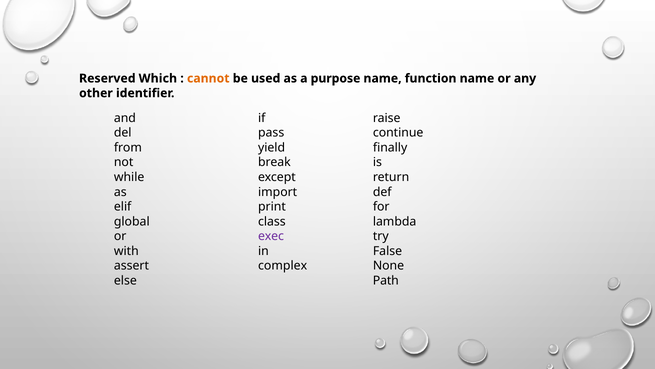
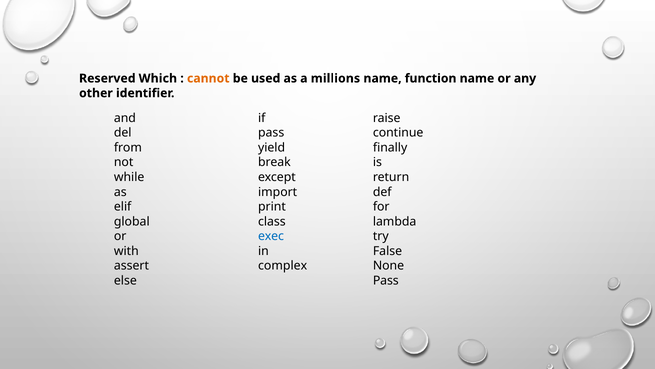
purpose: purpose -> millions (335, 78)
exec colour: purple -> blue (271, 236)
Path: Path -> Pass (386, 280)
